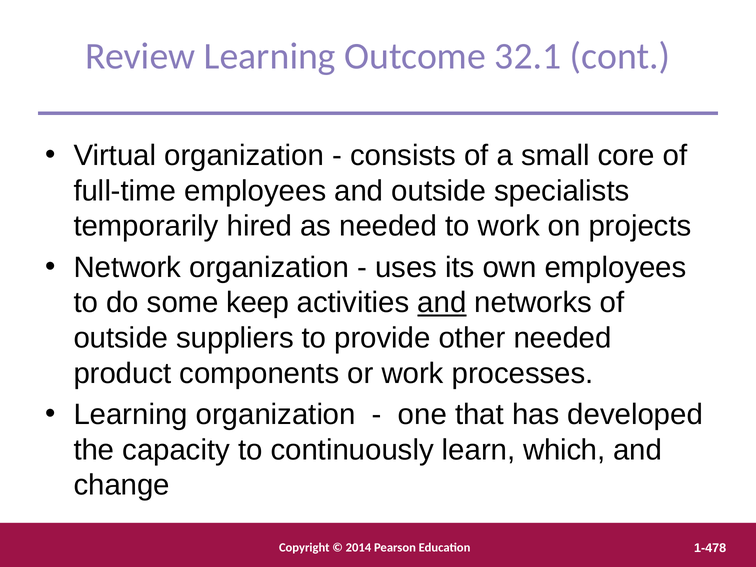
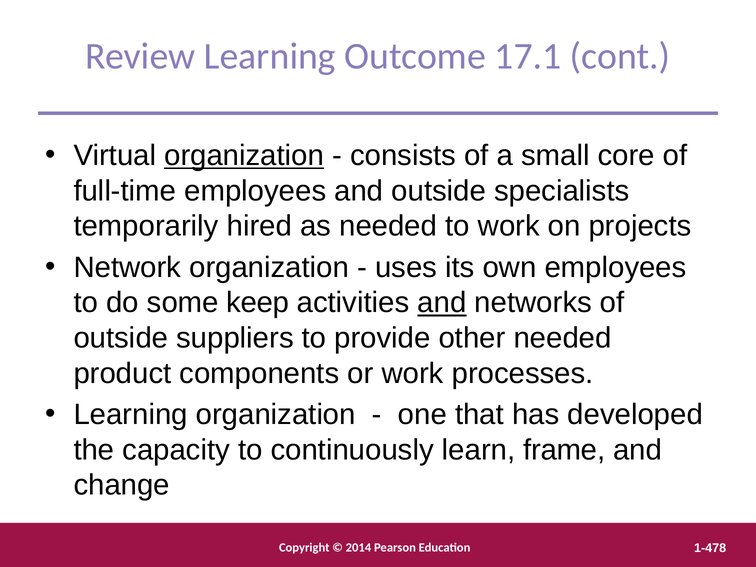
32.1: 32.1 -> 17.1 (528, 56)
organization underline: none -> present (244, 156)
which: which -> frame (564, 450)
